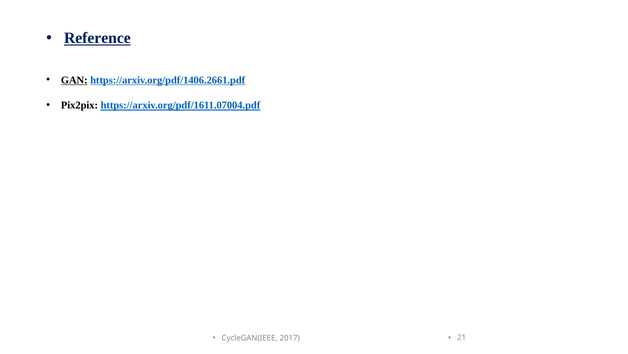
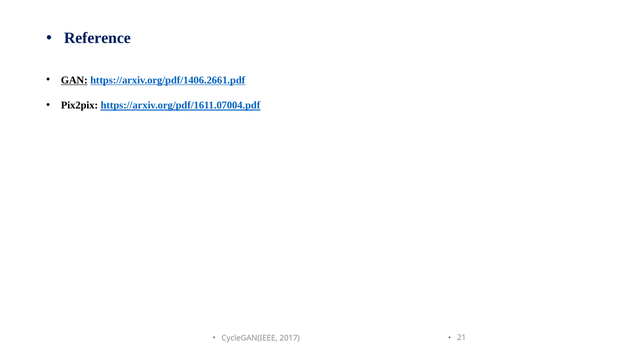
Reference underline: present -> none (97, 38)
